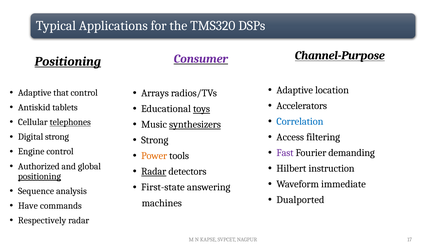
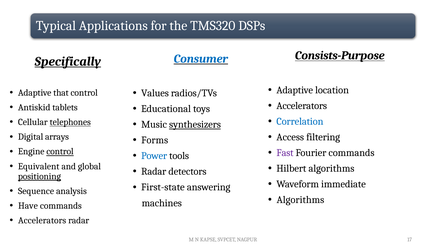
Channel-Purpose: Channel-Purpose -> Consists-Purpose (340, 56)
Consumer colour: purple -> blue (201, 59)
Positioning: Positioning -> Specifically (68, 61)
Arrays: Arrays -> Values (155, 93)
toys underline: present -> none (202, 109)
Digital strong: strong -> arrays (57, 137)
Strong: Strong -> Forms (155, 140)
control underline: none -> present (60, 152)
Fourier demanding: demanding -> commands (351, 153)
Power colour: orange -> blue (154, 156)
Authorized: Authorized -> Equivalent (39, 166)
Hilbert instruction: instruction -> algorithms (331, 168)
Radar underline: present -> none (154, 171)
Dualported: Dualported -> Algorithms (300, 200)
Respectively: Respectively -> Accelerators (42, 220)
